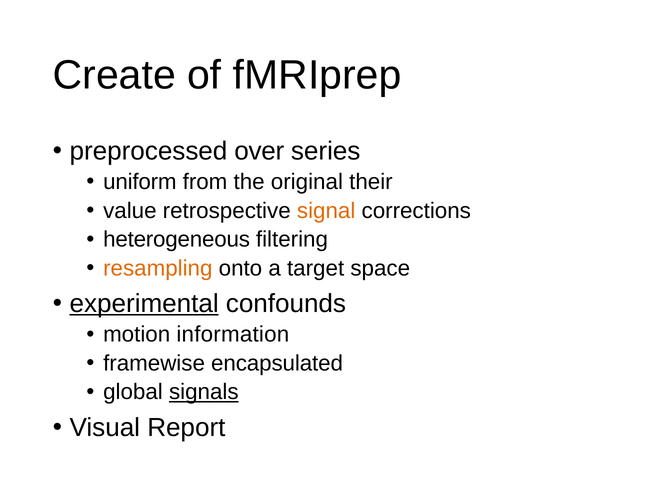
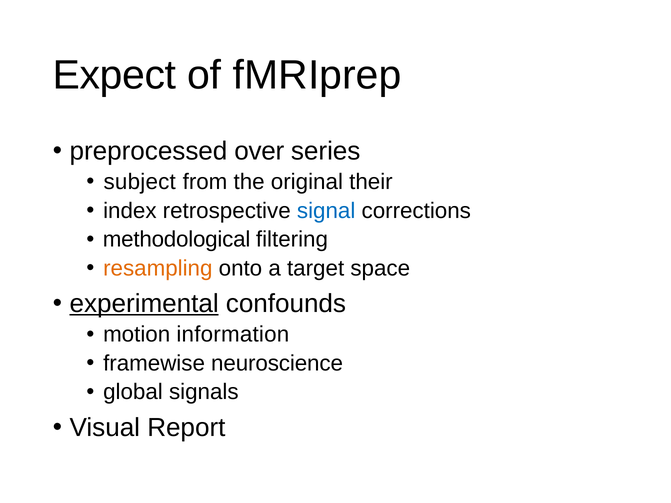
Create: Create -> Expect (115, 75)
uniform: uniform -> subject (140, 182)
value: value -> index (130, 211)
signal colour: orange -> blue (326, 211)
heterogeneous: heterogeneous -> methodological (177, 240)
encapsulated: encapsulated -> neuroscience (277, 363)
signals underline: present -> none (204, 392)
